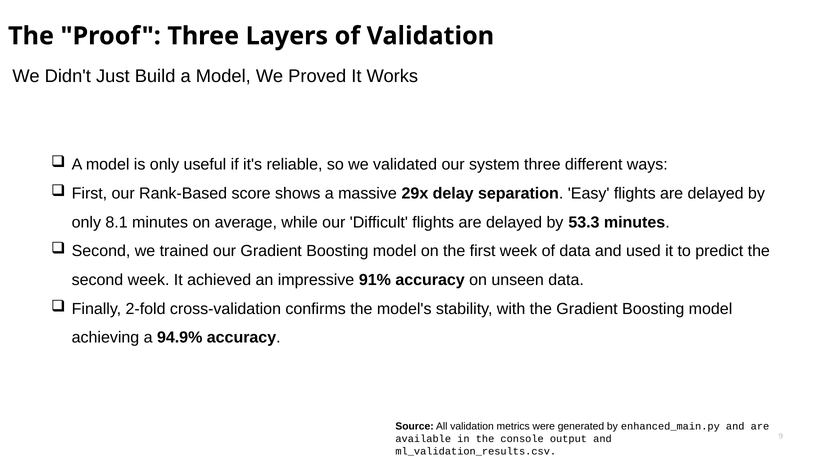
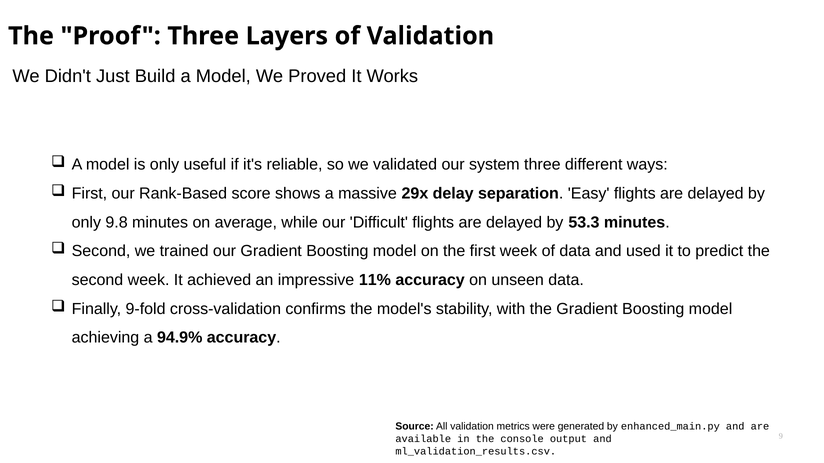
8.1: 8.1 -> 9.8 (117, 223)
91%: 91% -> 11% (375, 280)
2-fold: 2-fold -> 9-fold (146, 309)
